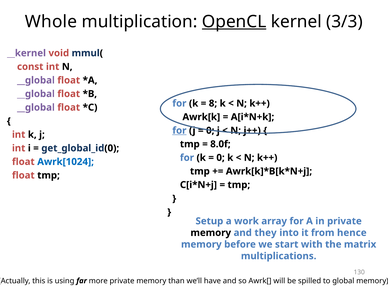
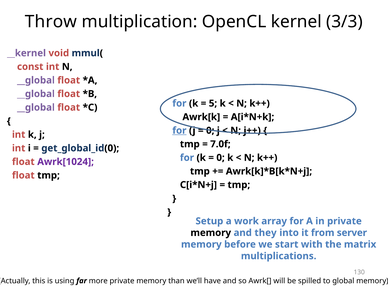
Whole: Whole -> Throw (51, 22)
OpenCL underline: present -> none (234, 22)
8: 8 -> 5 (213, 103)
8.0f: 8.0f -> 7.0f (220, 144)
Awrk[1024 colour: blue -> purple (66, 162)
hence: hence -> server (352, 233)
